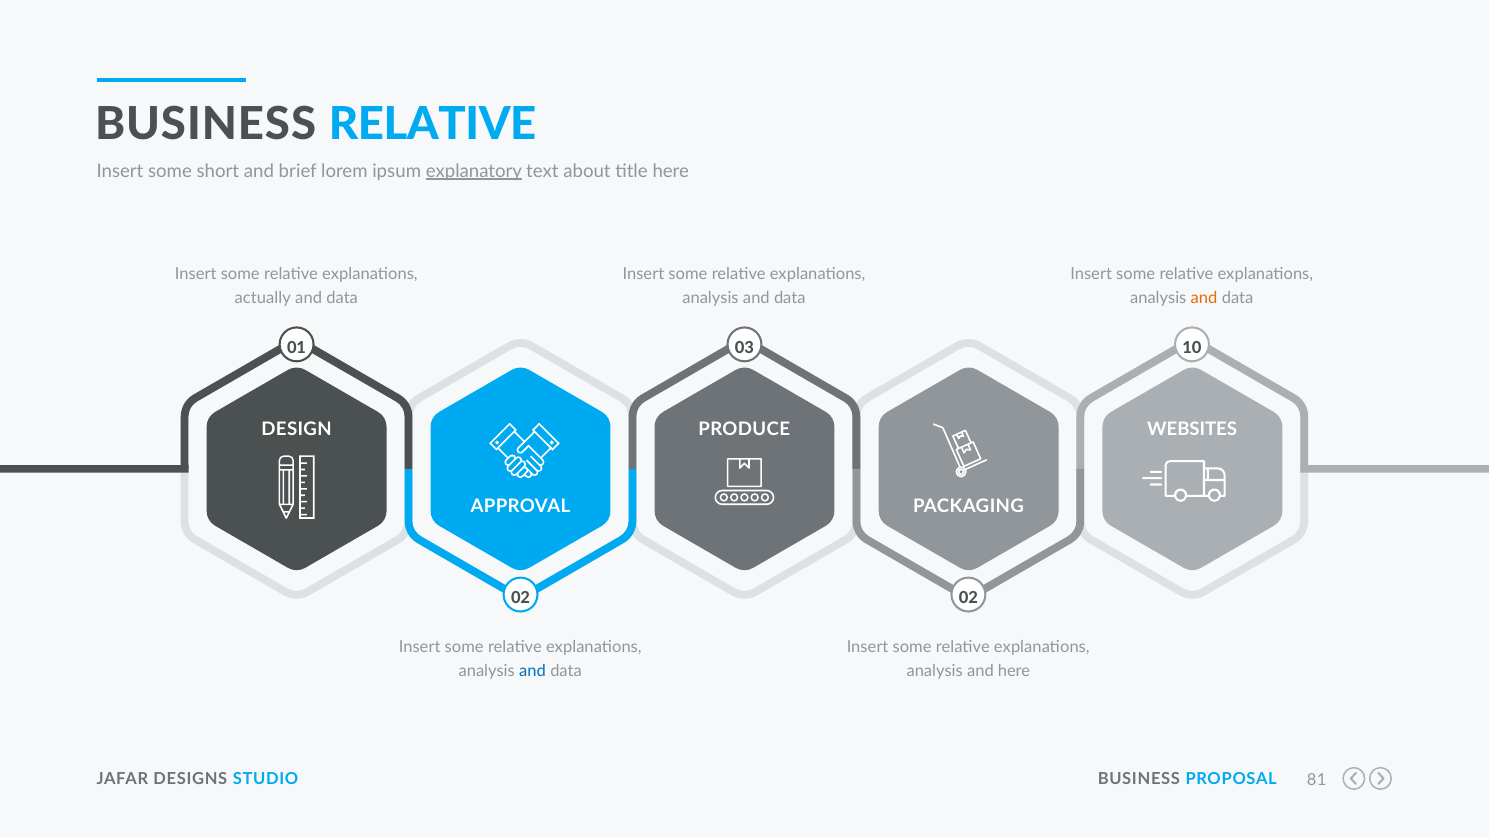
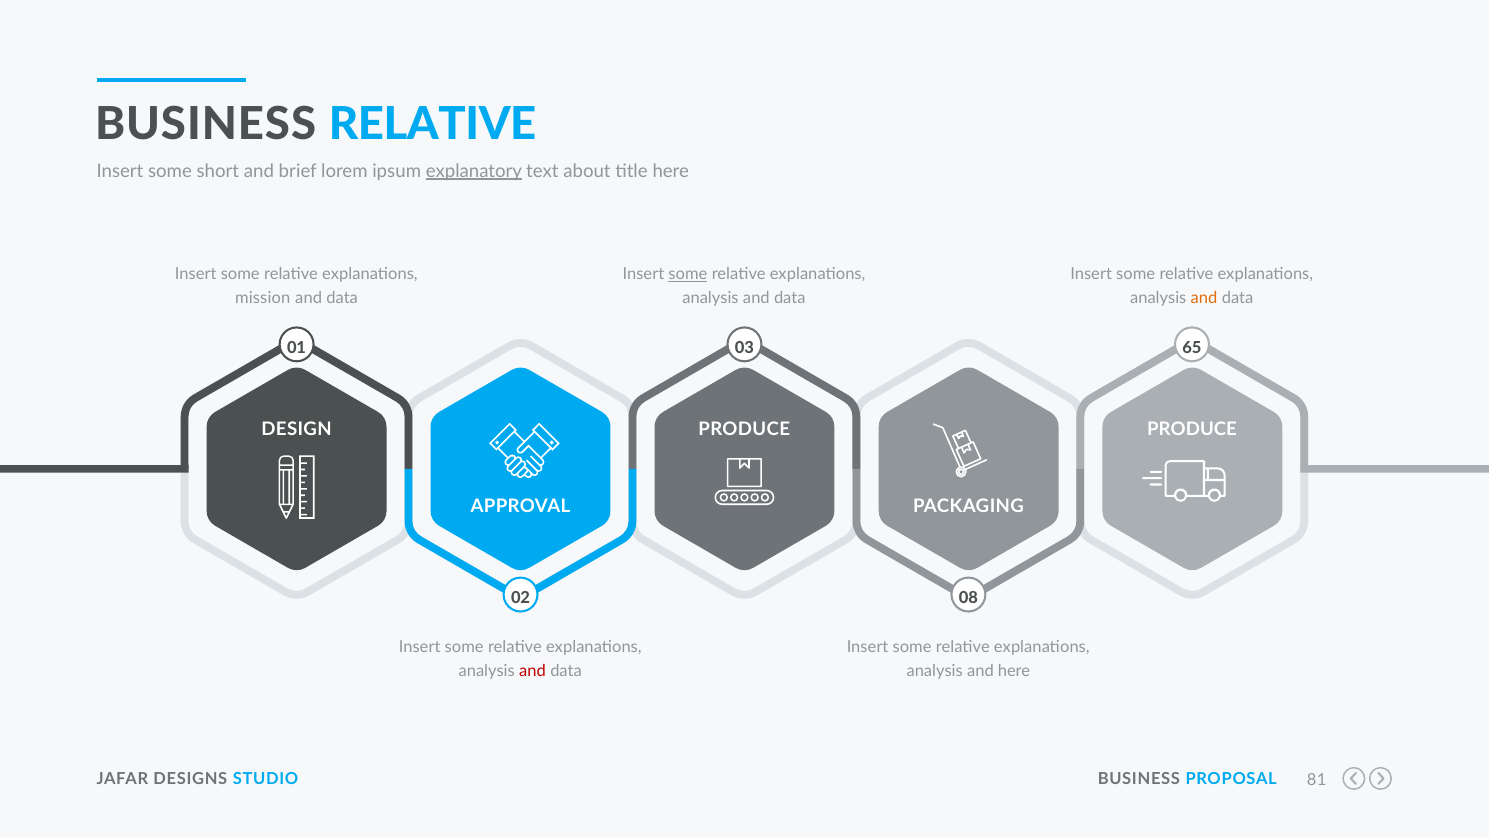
some underline: none -> present (688, 274)
actually: actually -> mission (263, 298)
10: 10 -> 65 (1192, 348)
PRODUCE WEBSITES: WEBSITES -> PRODUCE (1192, 429)
02 02: 02 -> 08 (968, 598)
and colour: blue -> red (533, 671)
